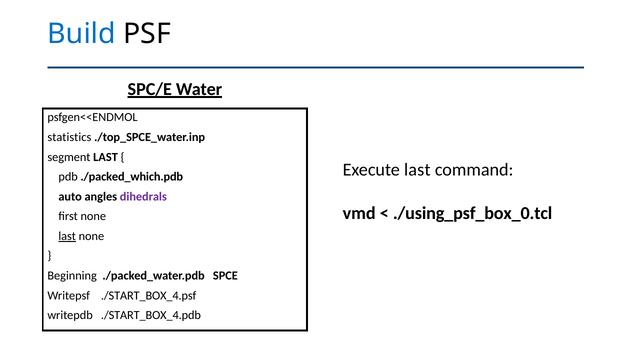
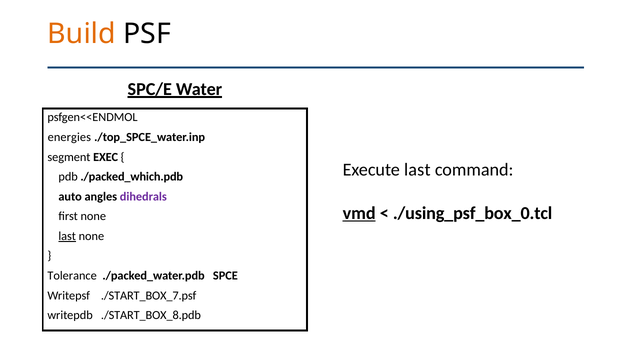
Build colour: blue -> orange (82, 34)
statistics: statistics -> energies (69, 137)
segment LAST: LAST -> EXEC (106, 157)
vmd underline: none -> present (359, 213)
Beginning: Beginning -> Tolerance (72, 276)
./START_BOX_4.psf: ./START_BOX_4.psf -> ./START_BOX_7.psf (149, 295)
./START_BOX_4.pdb: ./START_BOX_4.pdb -> ./START_BOX_8.pdb (151, 315)
